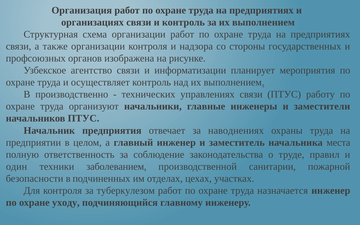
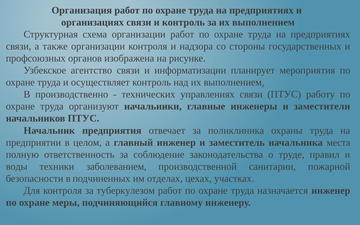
наводнениях: наводнениях -> поликлиника (236, 130)
один: один -> воды (17, 166)
уходу: уходу -> меры (66, 202)
